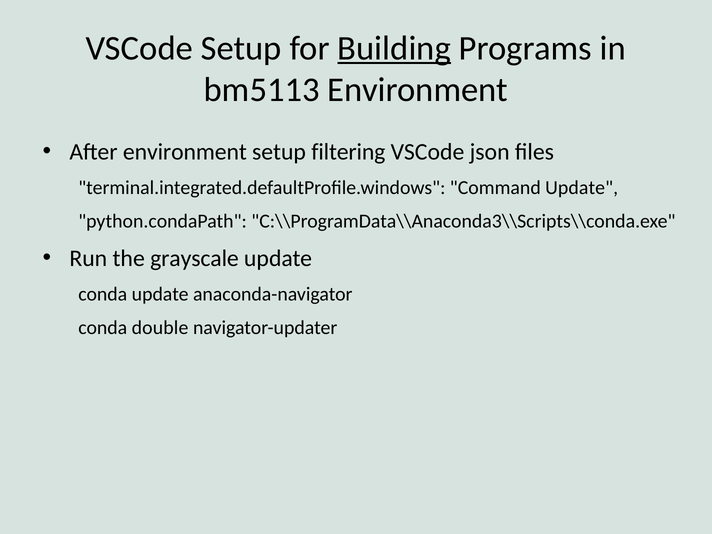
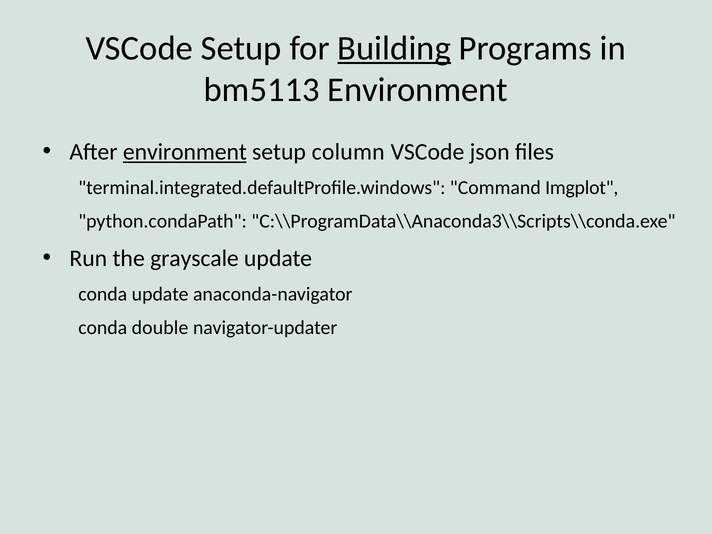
environment underline: none -> present (185, 152)
filtering: filtering -> column (348, 152)
Command Update: Update -> Imgplot (582, 188)
